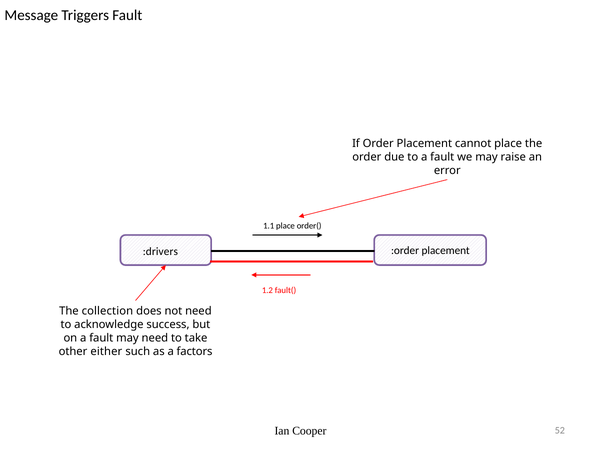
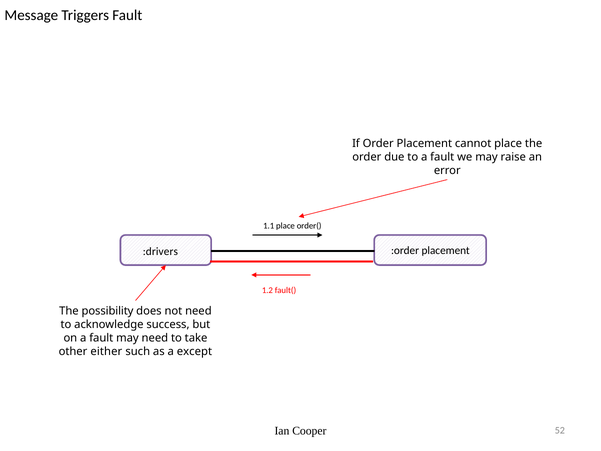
collection: collection -> possibility (108, 311)
factors: factors -> except (194, 351)
